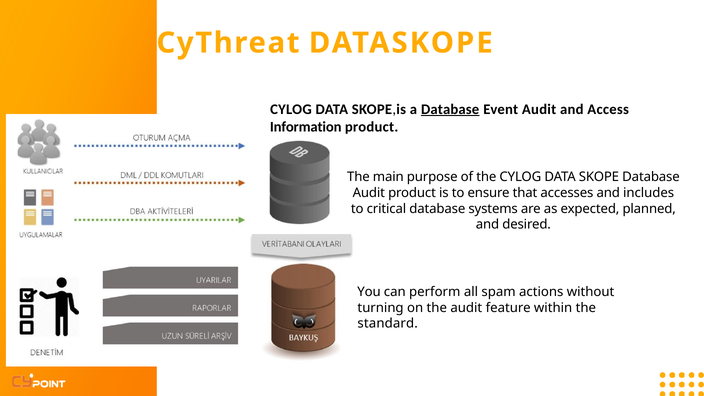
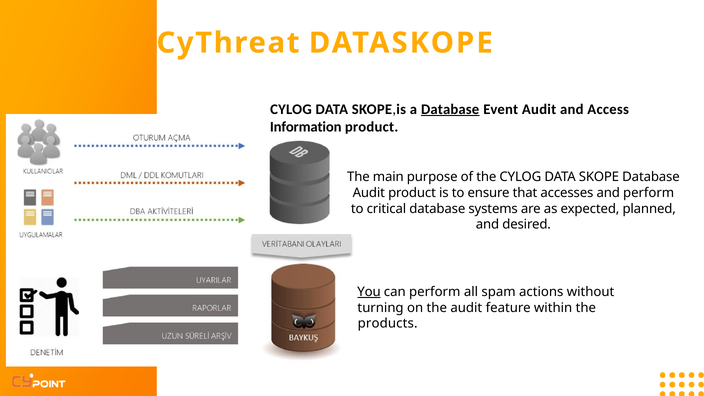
and includes: includes -> perform (649, 193)
You underline: none -> present (369, 292)
standard: standard -> products (388, 324)
